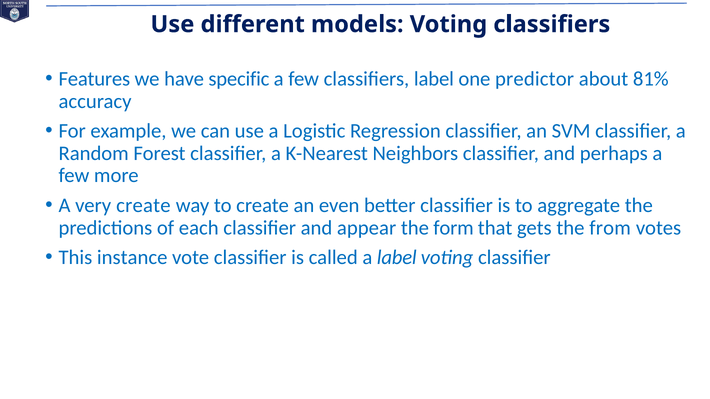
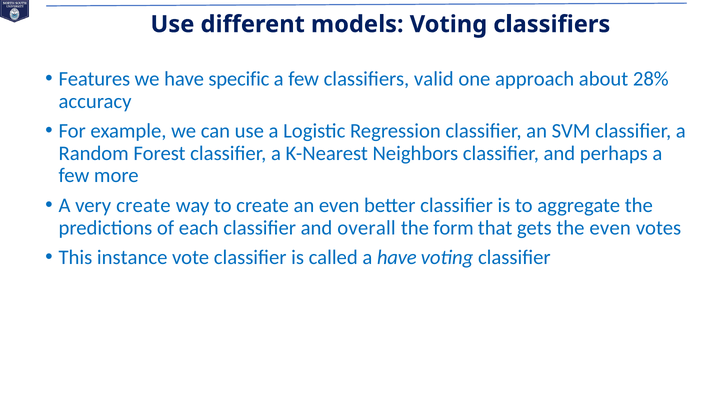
classifiers label: label -> valid (434, 79)
predictor: predictor -> approach (535, 79)
81%: 81% -> 28% (651, 79)
appear: appear -> overall (367, 228)
the from: from -> even (610, 228)
a label: label -> have (397, 258)
